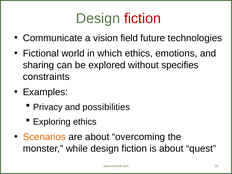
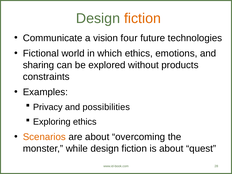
fiction colour: red -> orange (143, 18)
field: field -> four (129, 38)
specifies: specifies -> products (180, 65)
